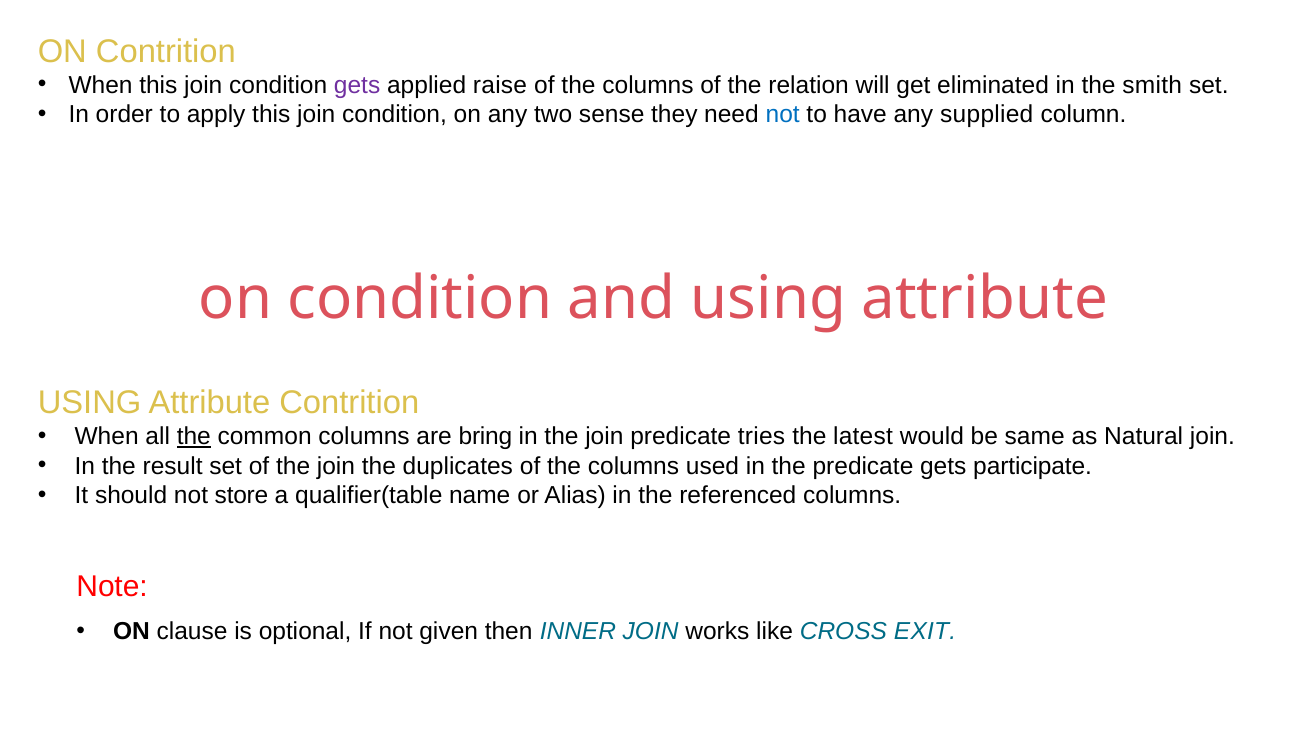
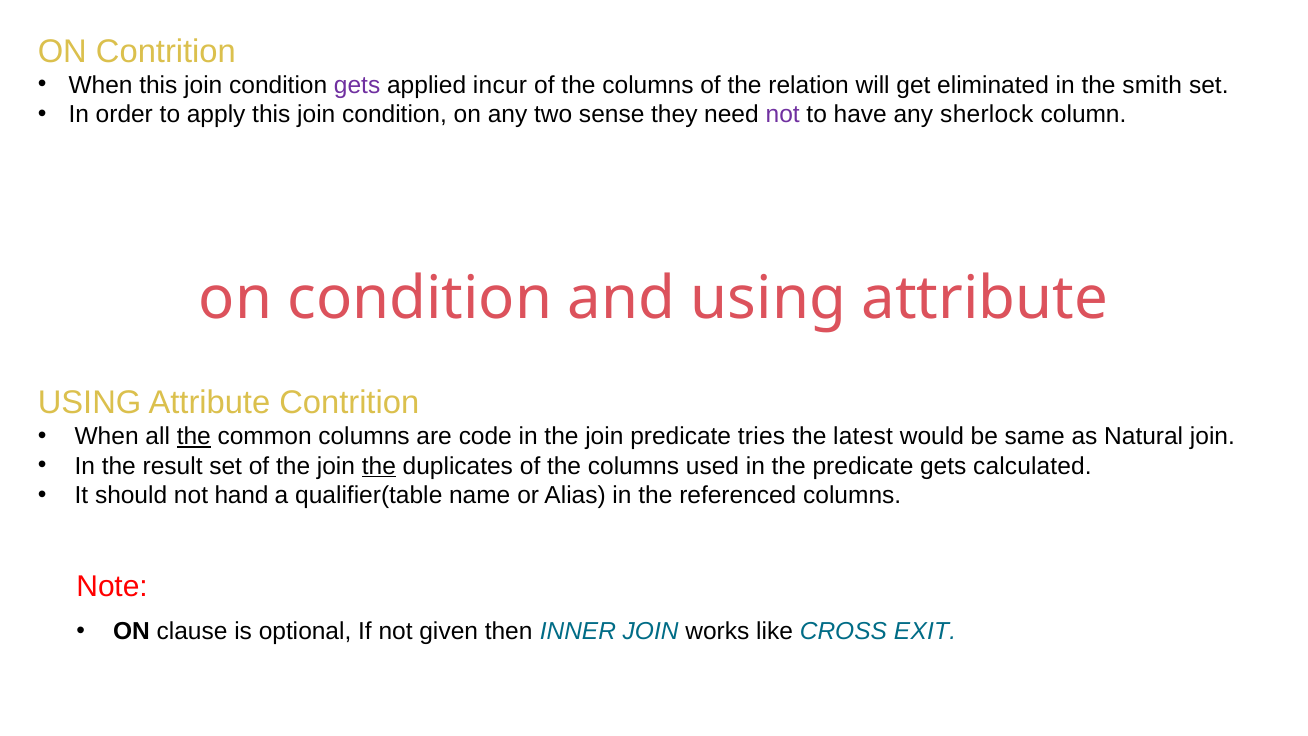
raise: raise -> incur (500, 85)
not colour: blue -> purple (783, 114)
supplied: supplied -> sherlock (987, 114)
bring: bring -> code (485, 437)
the underline: none -> present (379, 466)
participate: participate -> calculated (1032, 466)
store: store -> hand (241, 495)
